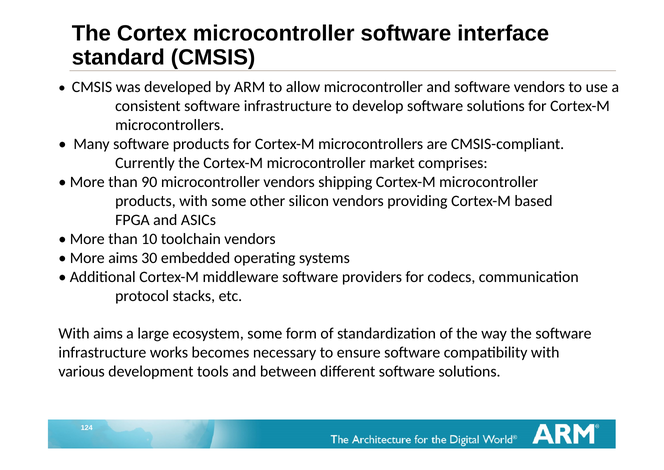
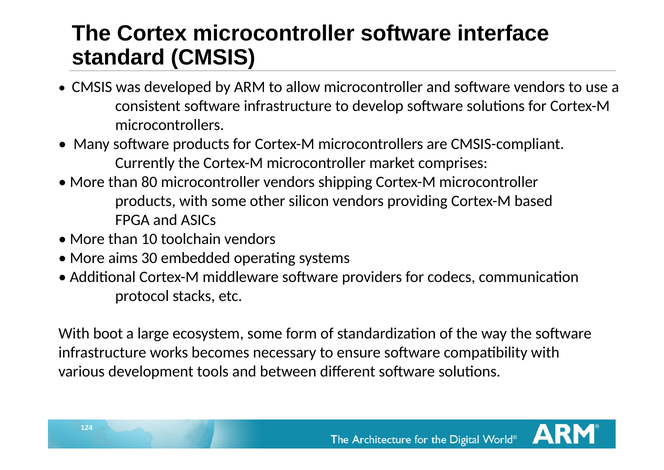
90: 90 -> 80 (149, 182)
With aims: aims -> boot (108, 333)
